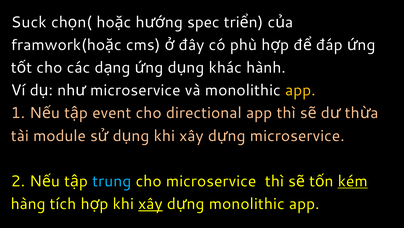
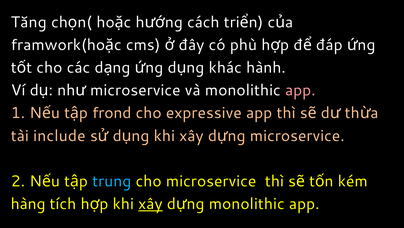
Suck: Suck -> Tăng (29, 22)
spec: spec -> cách (203, 22)
app colour: yellow -> pink (300, 90)
event: event -> frond (112, 113)
directional: directional -> expressive (204, 113)
module: module -> include (59, 135)
kém underline: present -> none (353, 181)
